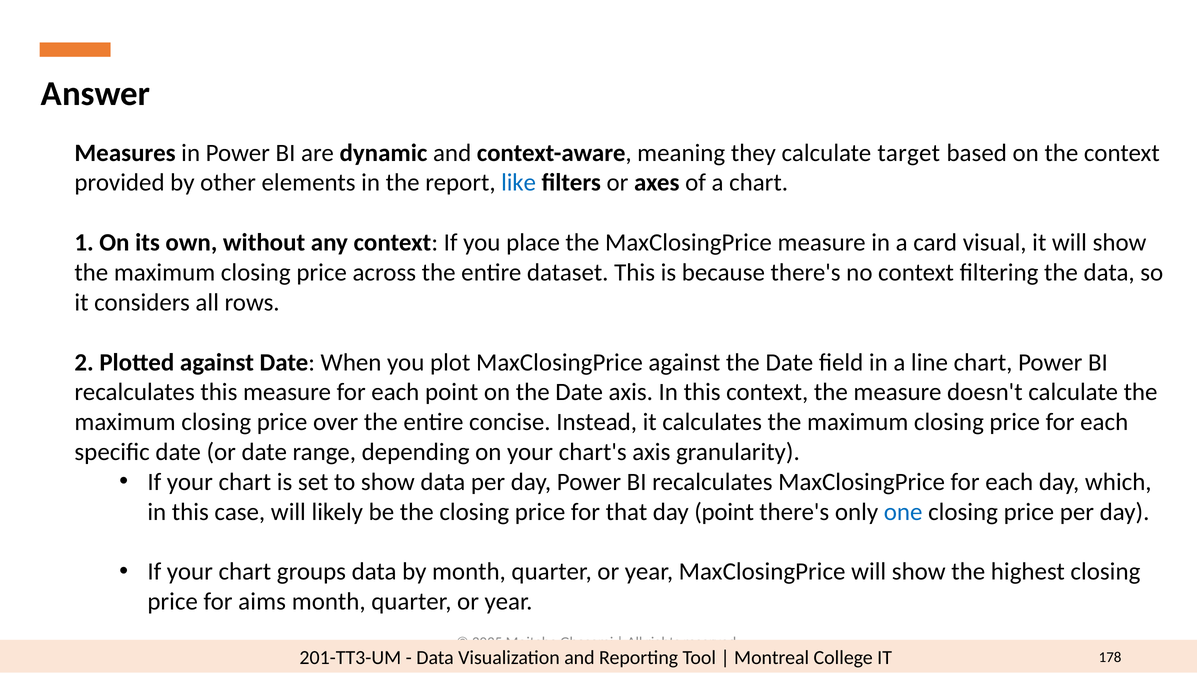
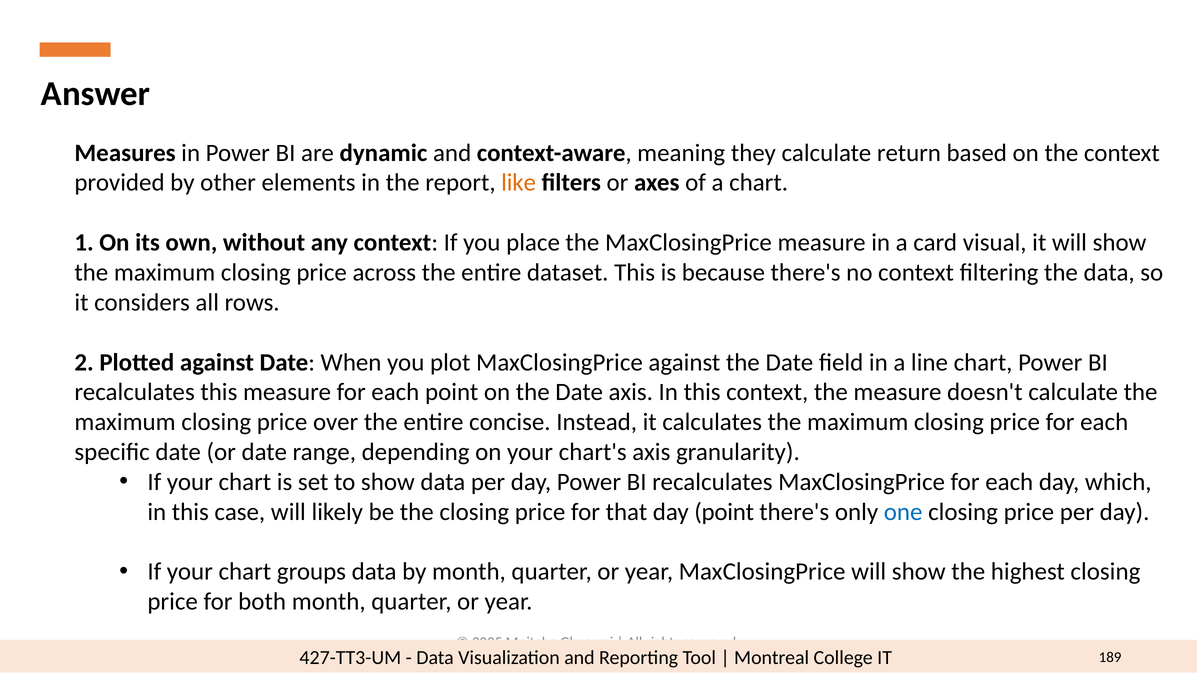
target: target -> return (909, 153)
like colour: blue -> orange (519, 183)
aims: aims -> both (262, 602)
201-TT3-UM: 201-TT3-UM -> 427-TT3-UM (350, 658)
178: 178 -> 189 (1110, 658)
